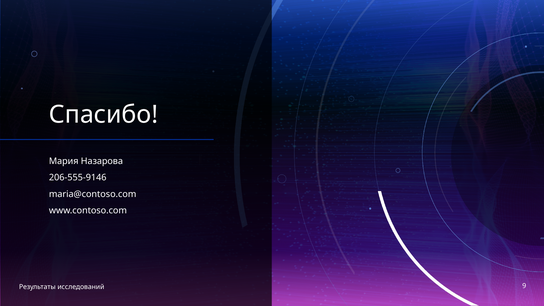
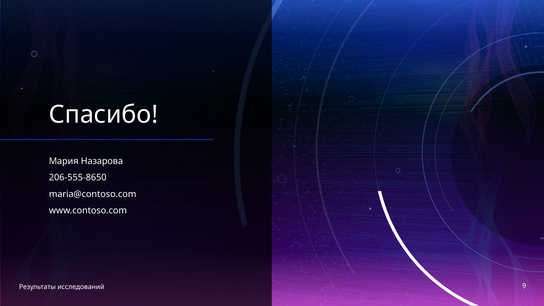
206-555-9146: 206-555-9146 -> 206-555-8650 (78, 178)
